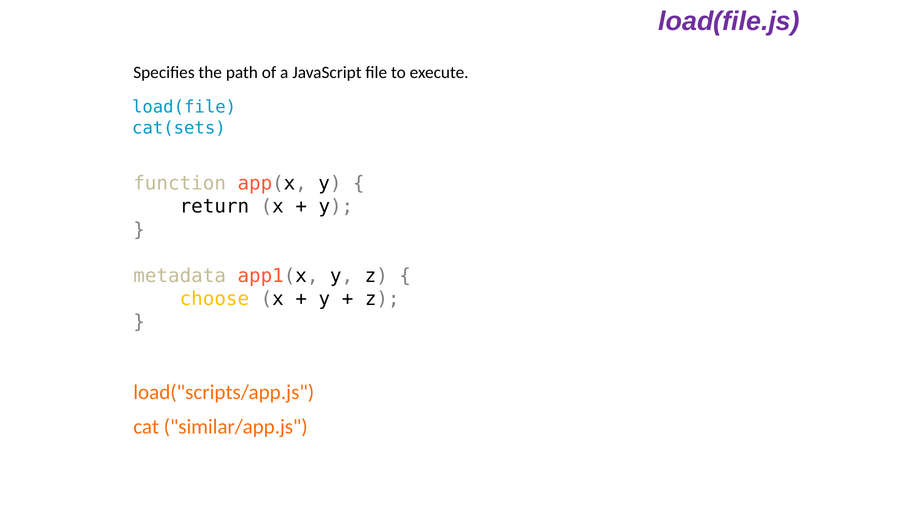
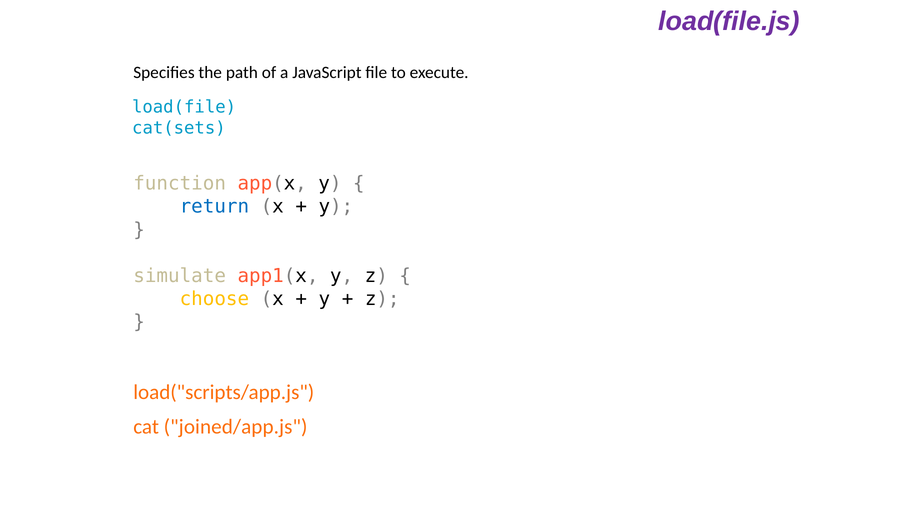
return colour: black -> blue (214, 206)
metadata: metadata -> simulate (180, 276)
similar/app.js: similar/app.js -> joined/app.js (236, 427)
